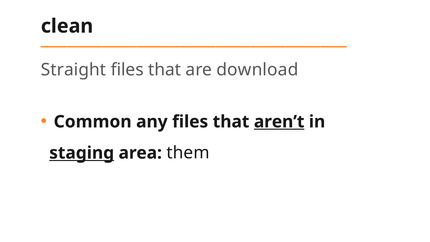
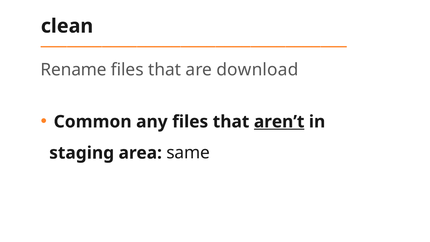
Straight: Straight -> Rename (74, 70)
staging underline: present -> none (82, 153)
them: them -> same (188, 153)
